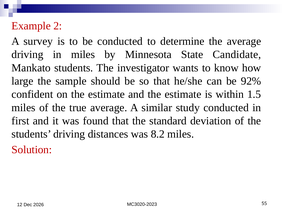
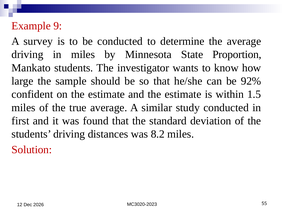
2: 2 -> 9 (58, 26)
Candidate: Candidate -> Proportion (237, 55)
